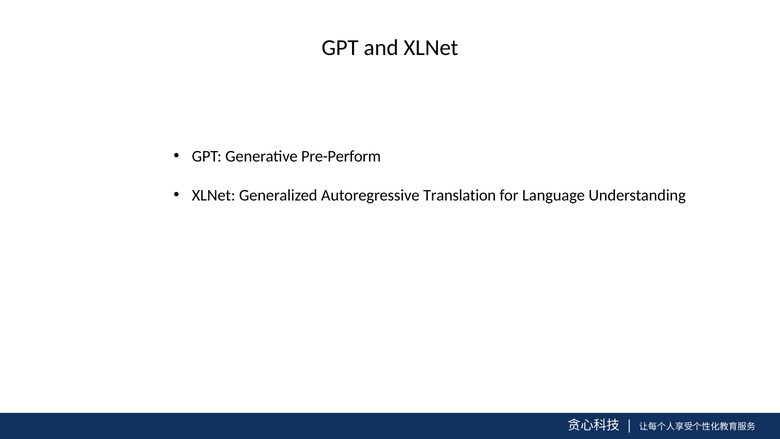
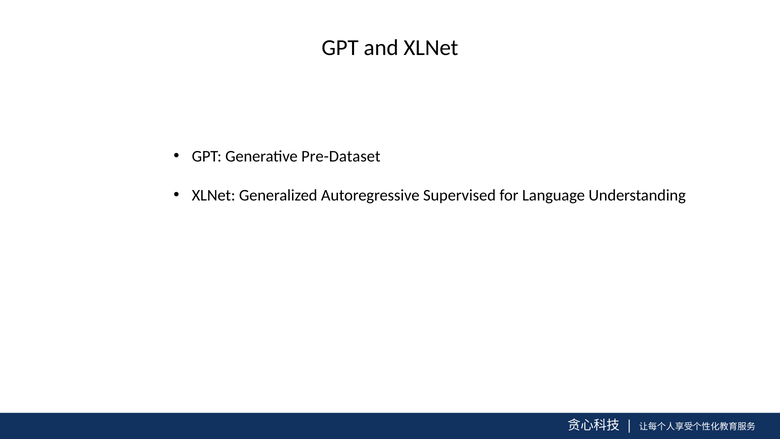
Pre-Perform: Pre-Perform -> Pre-Dataset (341, 156)
Translation: Translation -> Supervised (459, 195)
